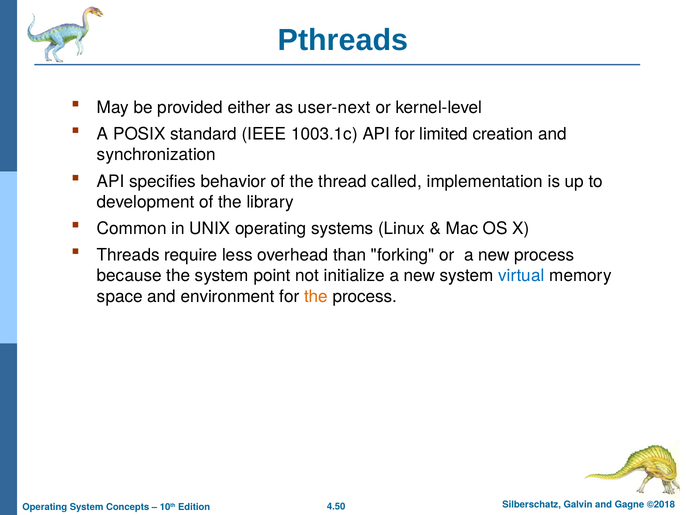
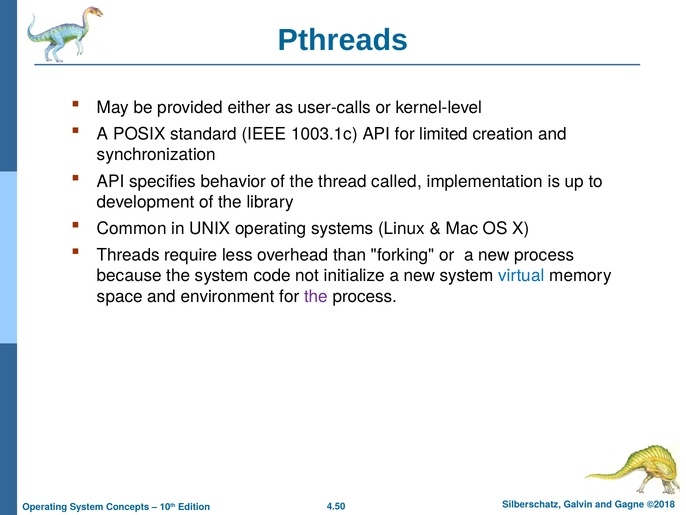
user-next: user-next -> user-calls (334, 107)
point: point -> code (272, 275)
the colour: orange -> purple (316, 296)
